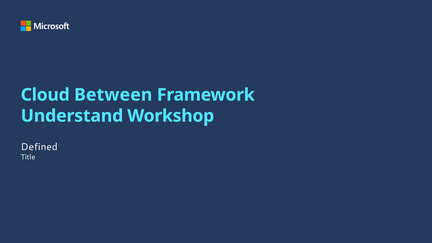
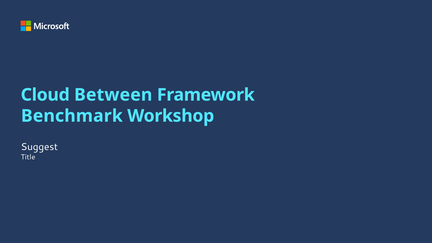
Understand: Understand -> Benchmark (72, 116)
Defined: Defined -> Suggest (39, 147)
